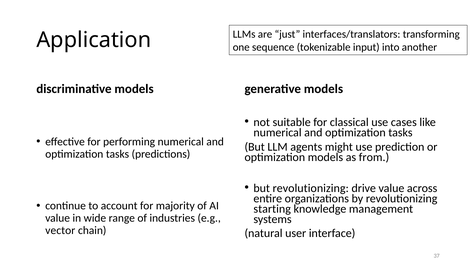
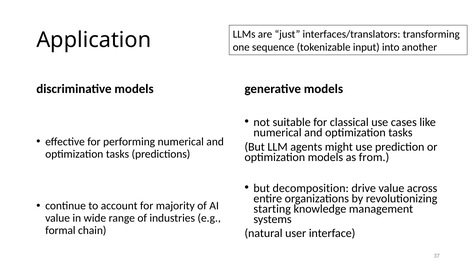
but revolutionizing: revolutionizing -> decomposition (311, 188)
vector: vector -> formal (60, 230)
